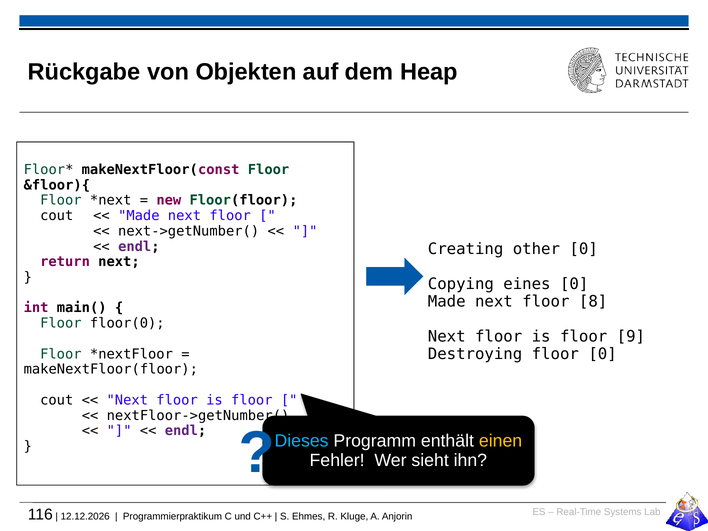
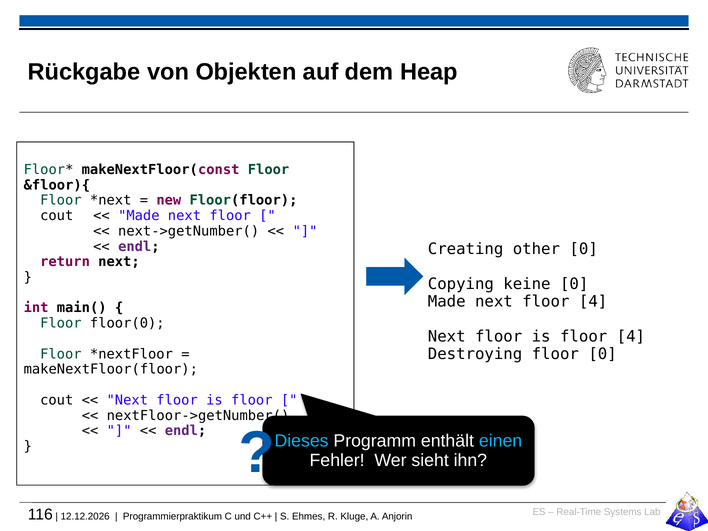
eines: eines -> keine (527, 284)
next floor 8: 8 -> 4 (593, 302)
is floor 9: 9 -> 4 (631, 337)
einen colour: yellow -> light blue (501, 441)
